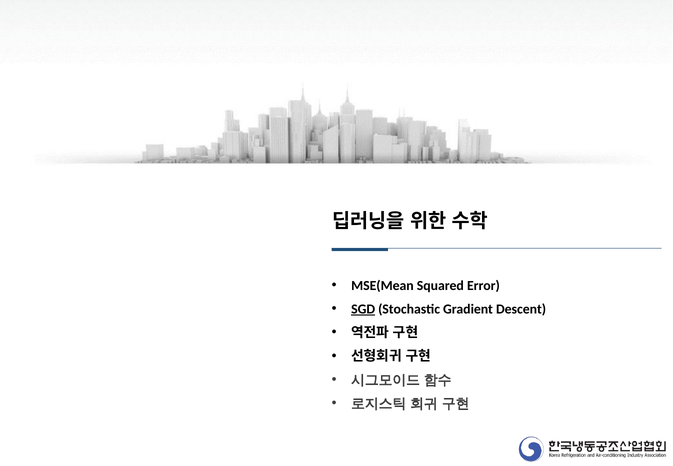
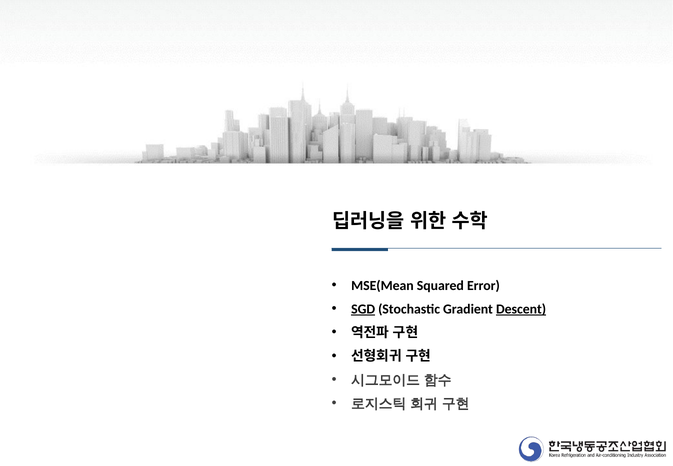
Descent underline: none -> present (521, 309)
